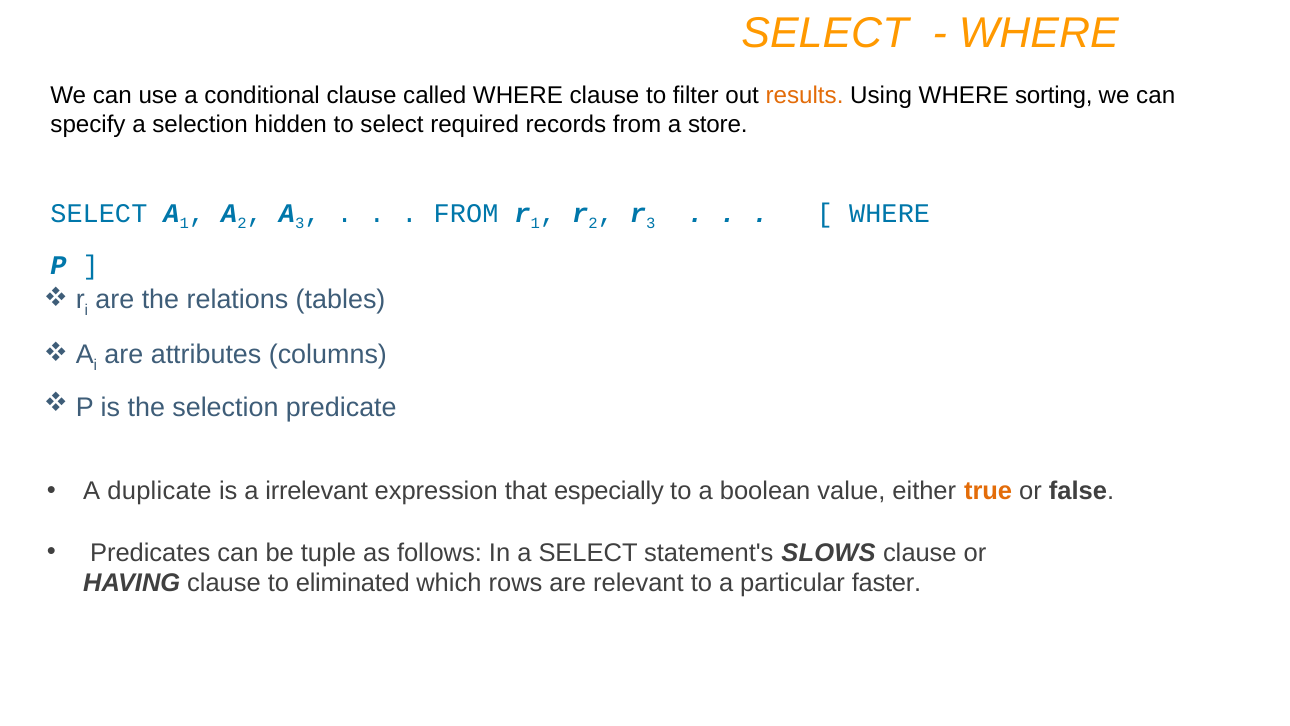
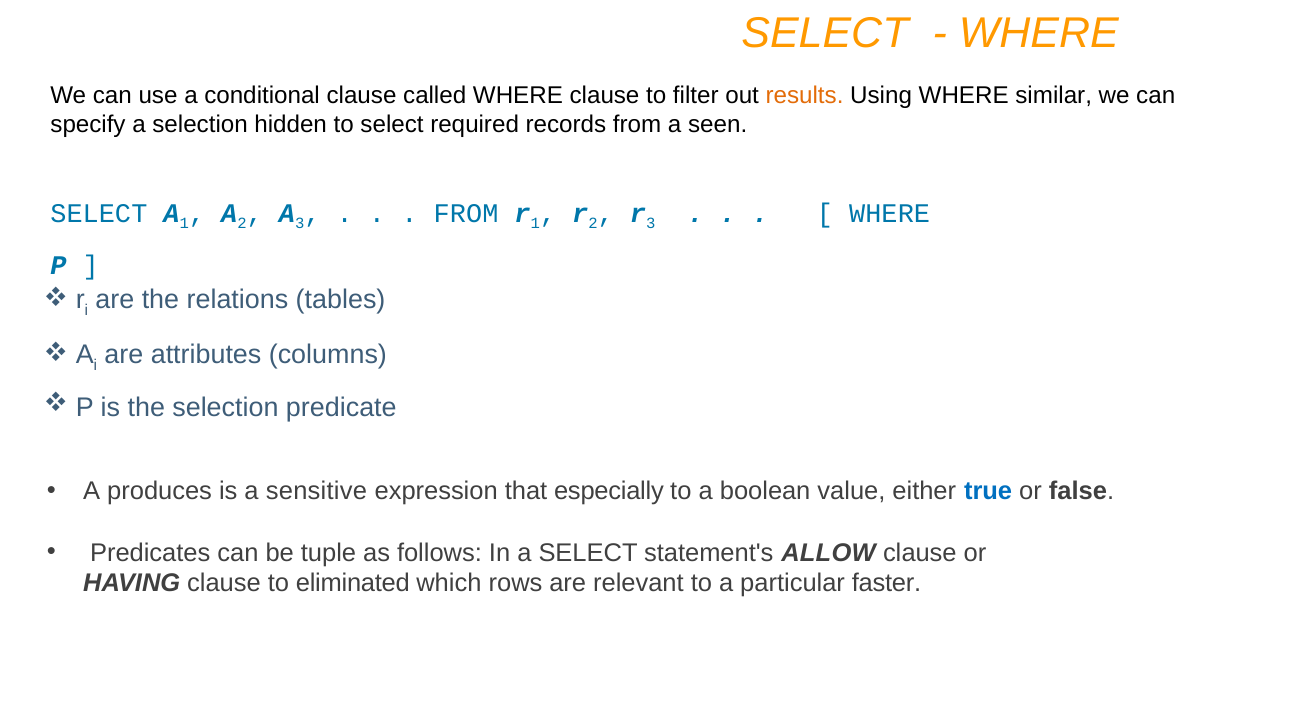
sorting: sorting -> similar (1054, 95)
store: store -> seen (718, 124)
duplicate: duplicate -> produces (160, 491)
irrelevant: irrelevant -> sensitive (316, 491)
true colour: orange -> blue (988, 491)
SLOWS: SLOWS -> ALLOW (828, 553)
